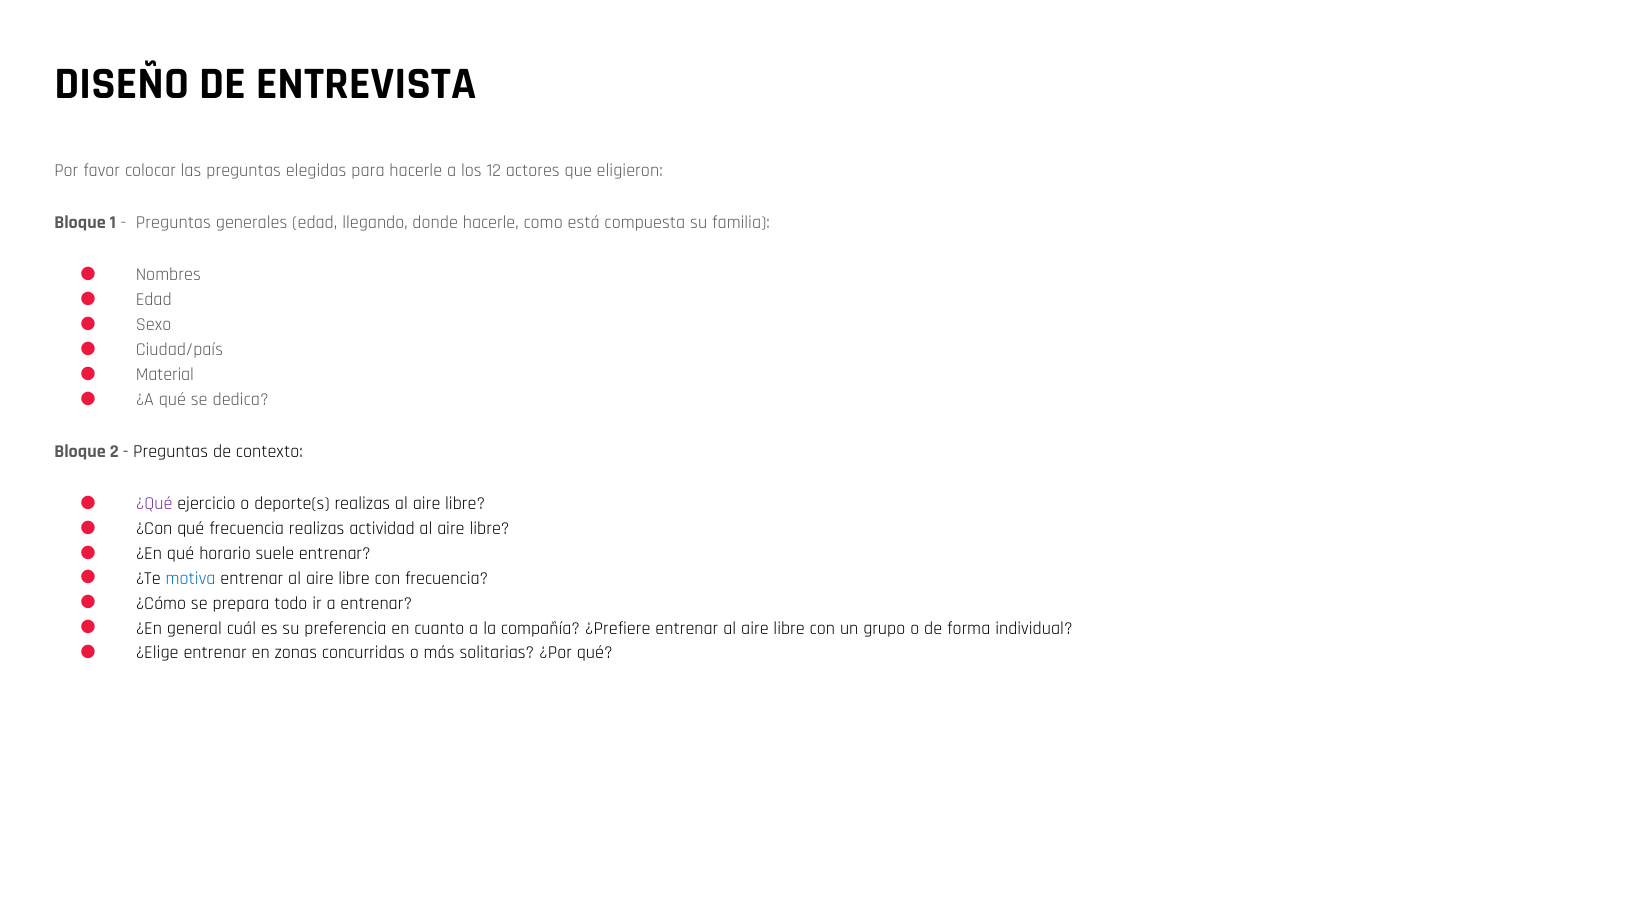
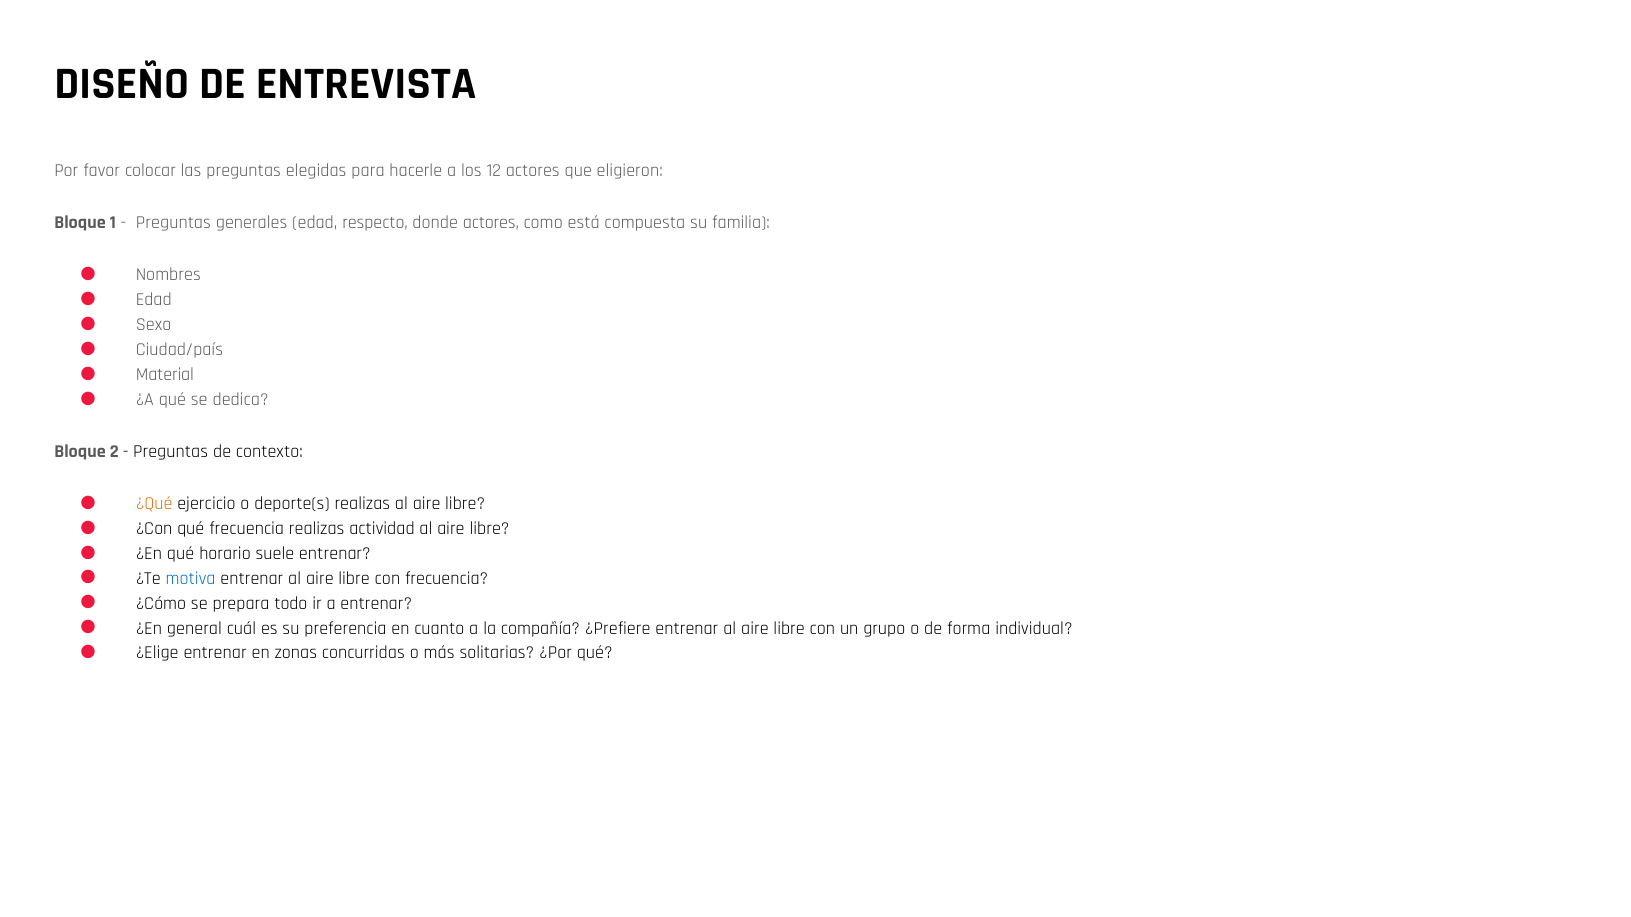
llegando: llegando -> respecto (375, 223)
donde hacerle: hacerle -> actores (491, 223)
¿Qué colour: purple -> orange (154, 504)
